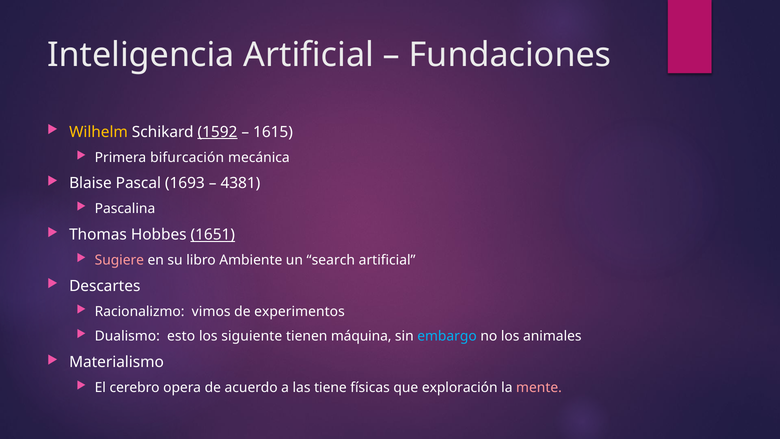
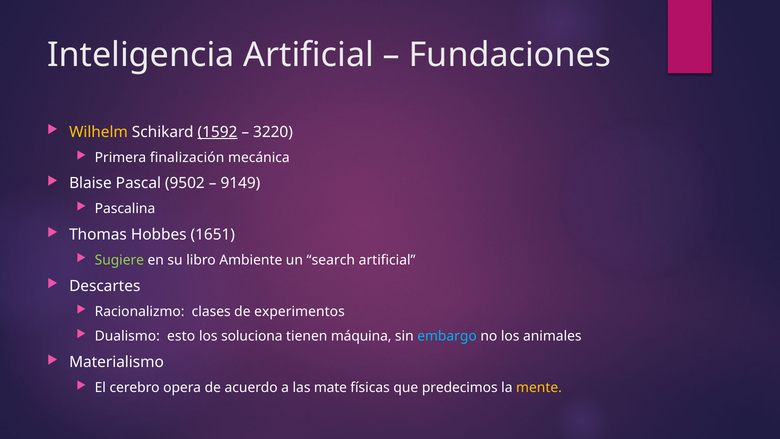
1615: 1615 -> 3220 (273, 132)
bifurcación: bifurcación -> finalización (187, 157)
1693: 1693 -> 9502 (185, 183)
4381: 4381 -> 9149 (240, 183)
1651 underline: present -> none (213, 235)
Sugiere colour: pink -> light green (119, 260)
vimos: vimos -> clases (211, 311)
siguiente: siguiente -> soluciona (252, 336)
tiene: tiene -> mate (330, 388)
exploración: exploración -> predecimos (460, 388)
mente colour: pink -> yellow (539, 388)
